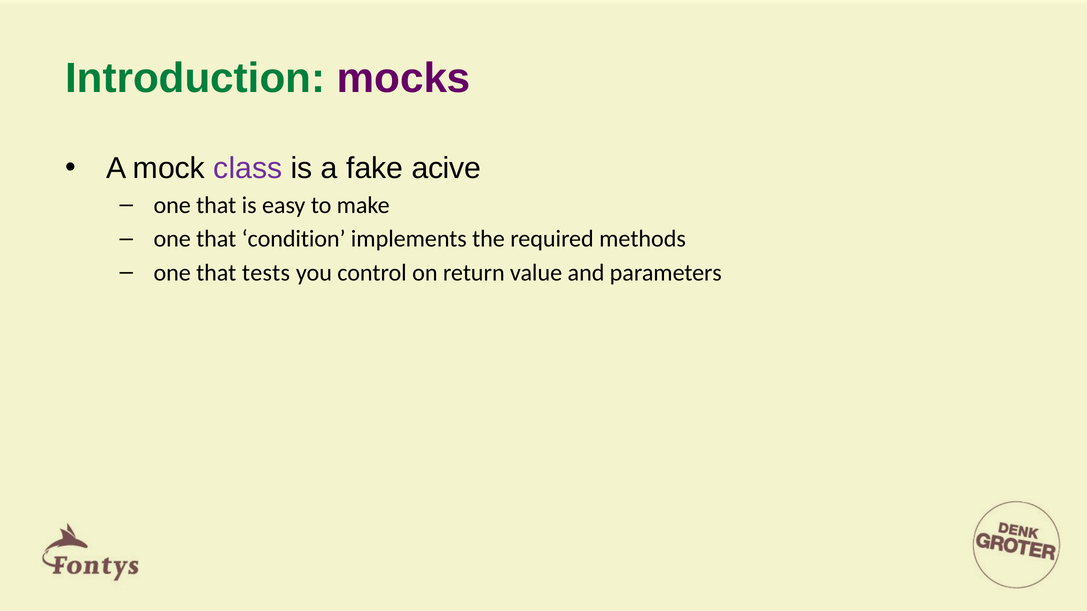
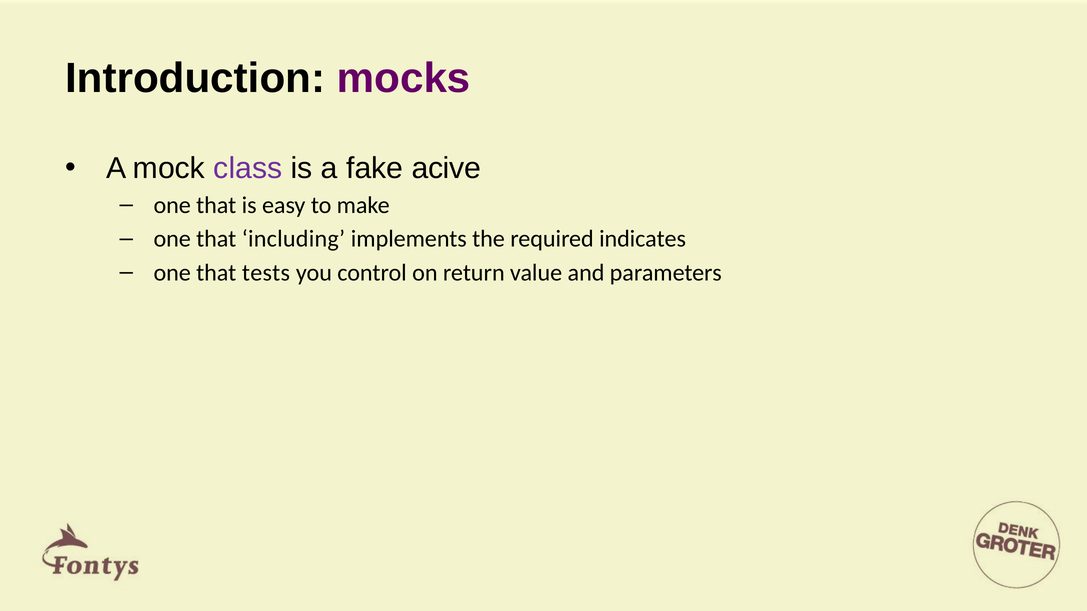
Introduction colour: green -> black (195, 78)
condition: condition -> including (293, 239)
methods: methods -> indicates (643, 239)
